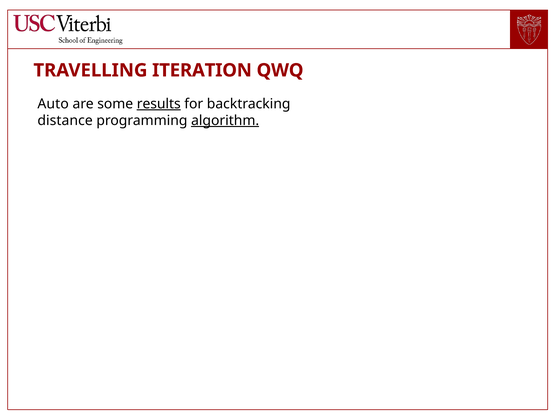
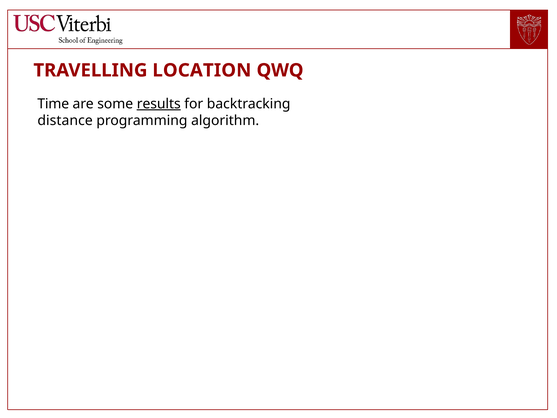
ITERATION: ITERATION -> LOCATION (202, 70)
Auto: Auto -> Time (53, 104)
algorithm underline: present -> none (225, 120)
